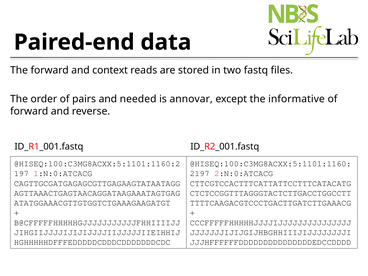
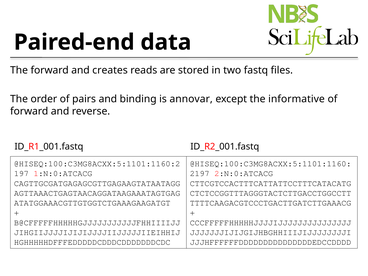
context: context -> creates (110, 70)
needed: needed -> binding (138, 99)
